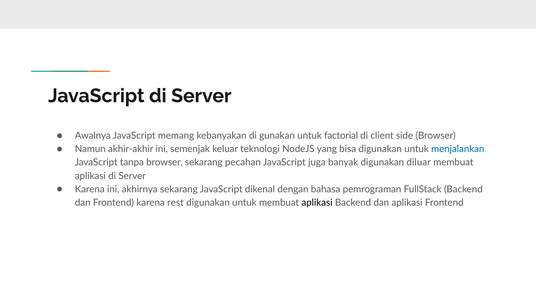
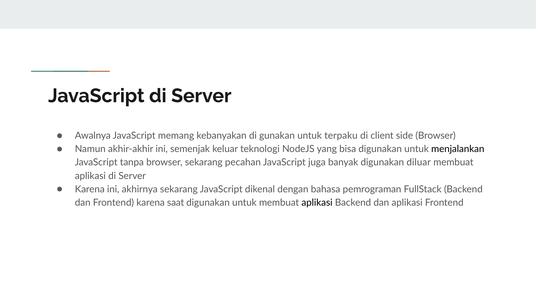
factorial: factorial -> terpaku (341, 135)
menjalankan colour: blue -> black (458, 149)
rest: rest -> saat (176, 202)
